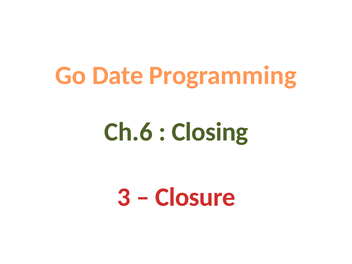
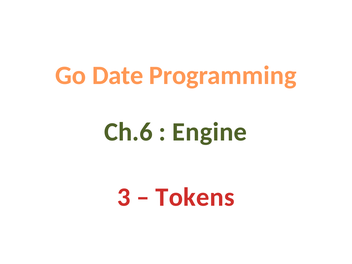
Closing: Closing -> Engine (210, 132)
Closure: Closure -> Tokens (195, 197)
